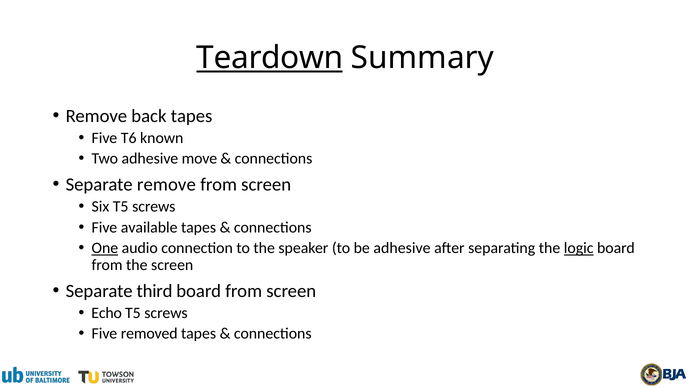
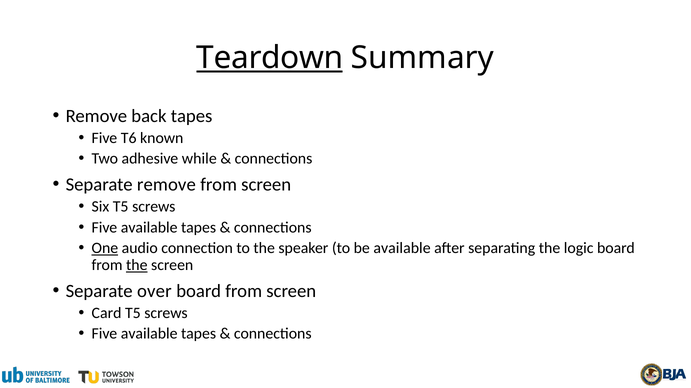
move: move -> while (199, 159)
be adhesive: adhesive -> available (402, 248)
logic underline: present -> none (579, 248)
the underline: none -> present (137, 266)
third: third -> over (154, 291)
Echo: Echo -> Card (107, 314)
removed: removed -> available (149, 334)
